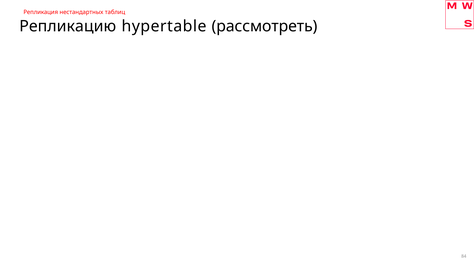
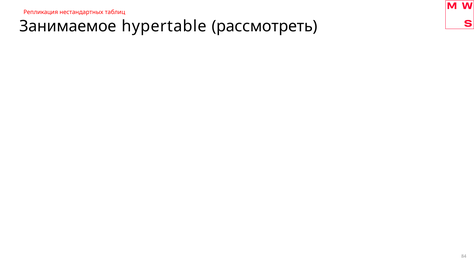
Репликацию: Репликацию -> Занимаемое (68, 26)
